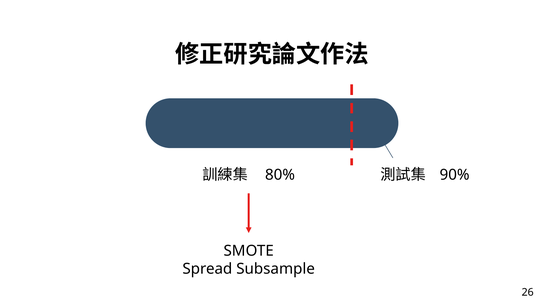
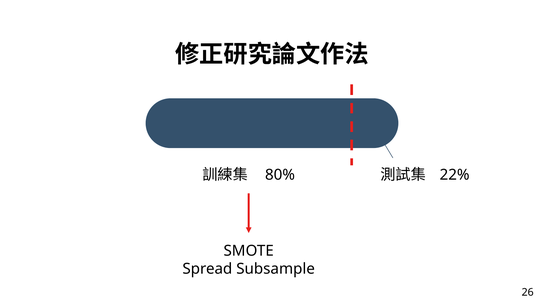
90%: 90% -> 22% (455, 175)
